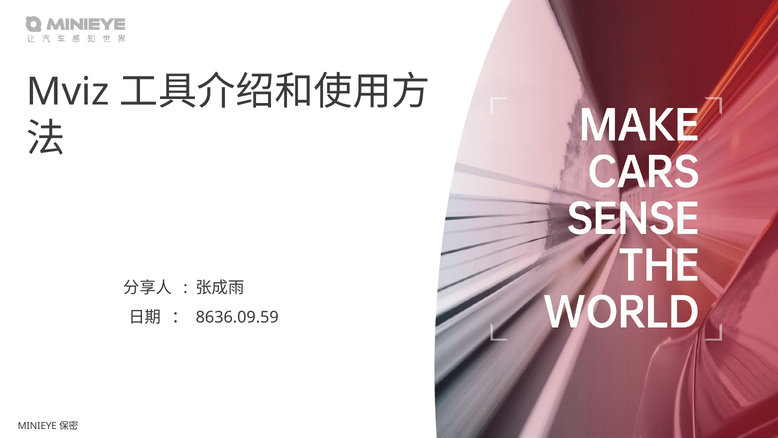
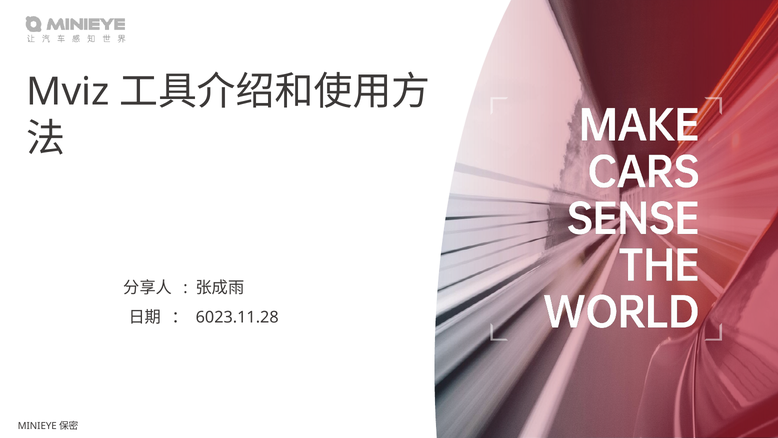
8636.09.59: 8636.09.59 -> 6023.11.28 (237, 317)
